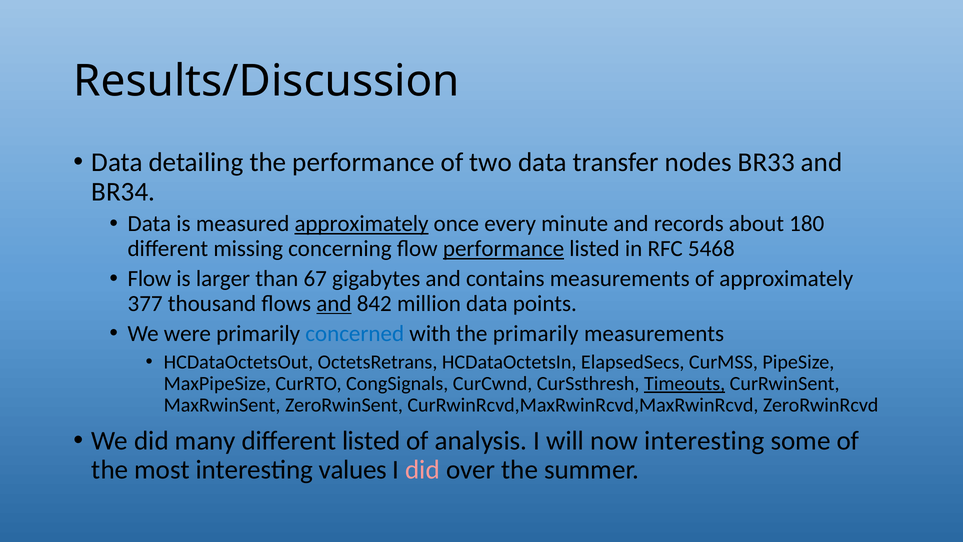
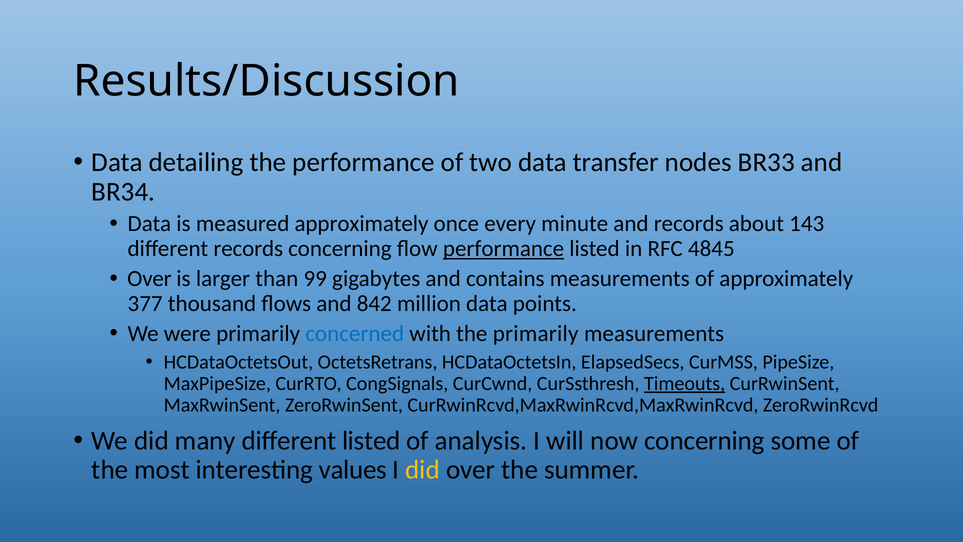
approximately underline: present -> none (361, 224)
180: 180 -> 143 (807, 224)
different missing: missing -> records (248, 249)
5468: 5468 -> 4845 (711, 249)
Flow: Flow -> Over (149, 279)
67: 67 -> 99 (315, 279)
and underline: present -> none (334, 303)
now interesting: interesting -> concerning (704, 440)
did colour: pink -> yellow (423, 470)
